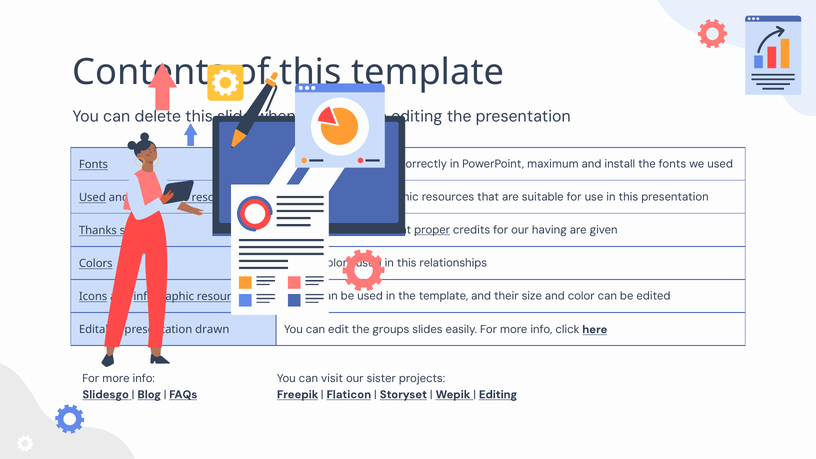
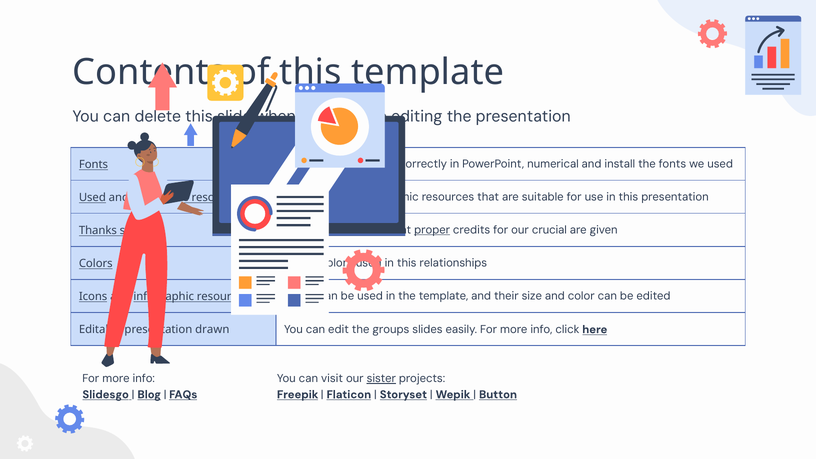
maximum: maximum -> numerical (553, 164)
having: having -> crucial (549, 230)
sister underline: none -> present (381, 379)
Editing: Editing -> Button (498, 395)
